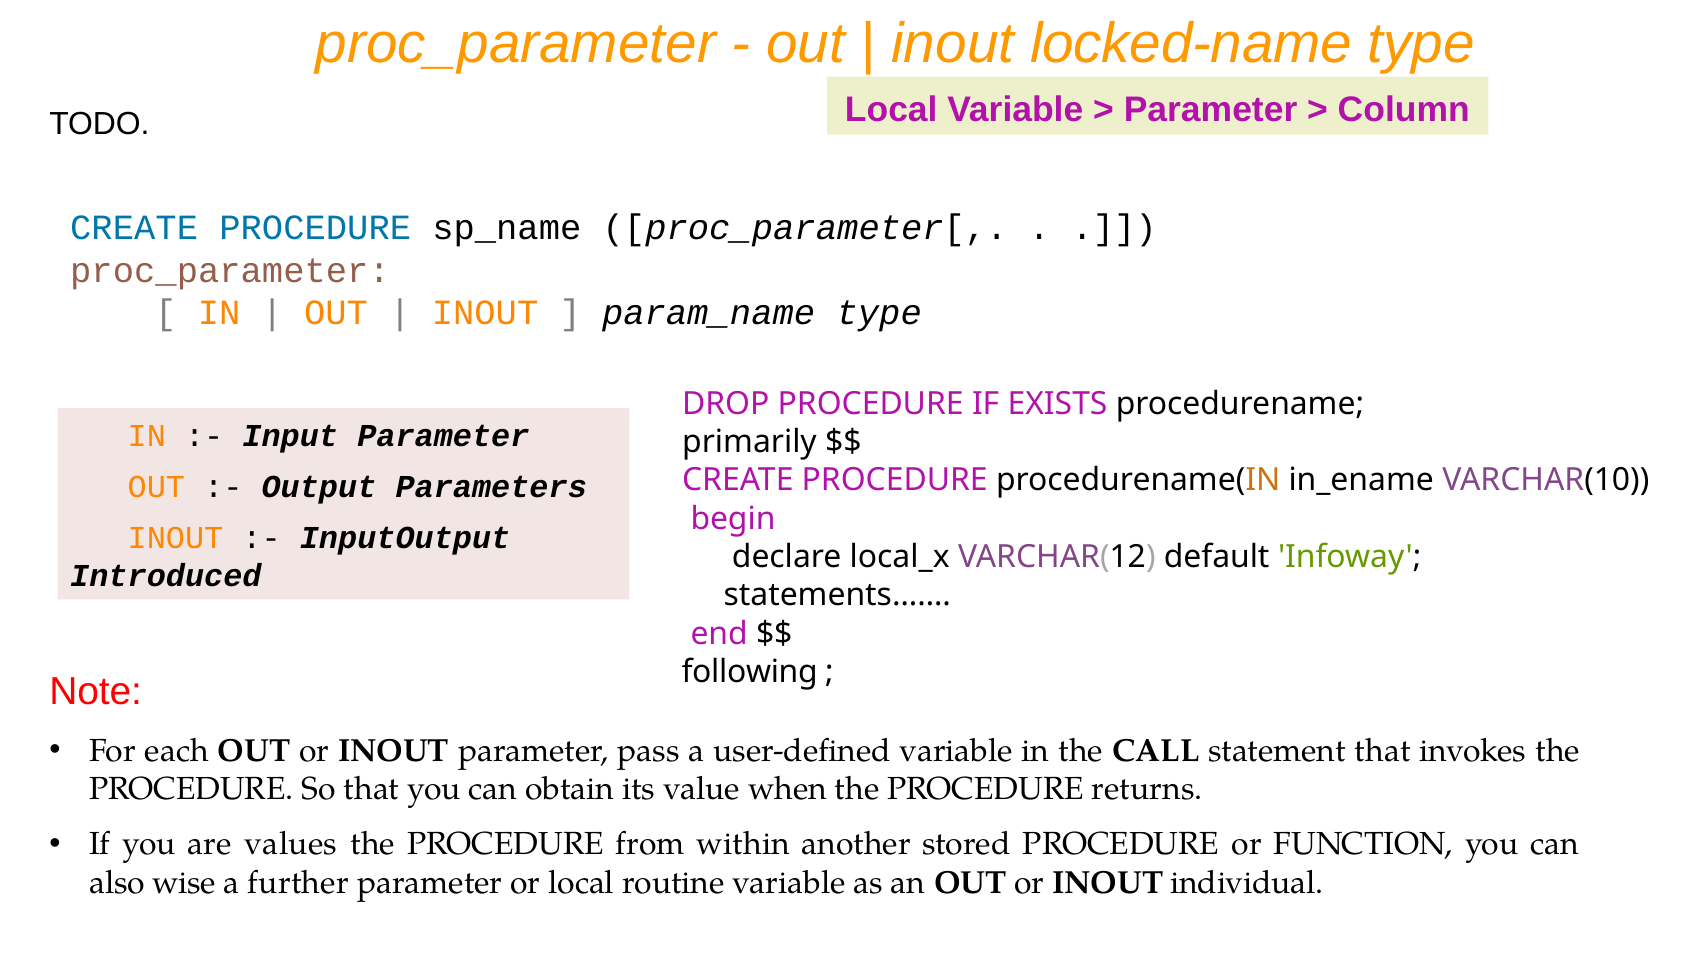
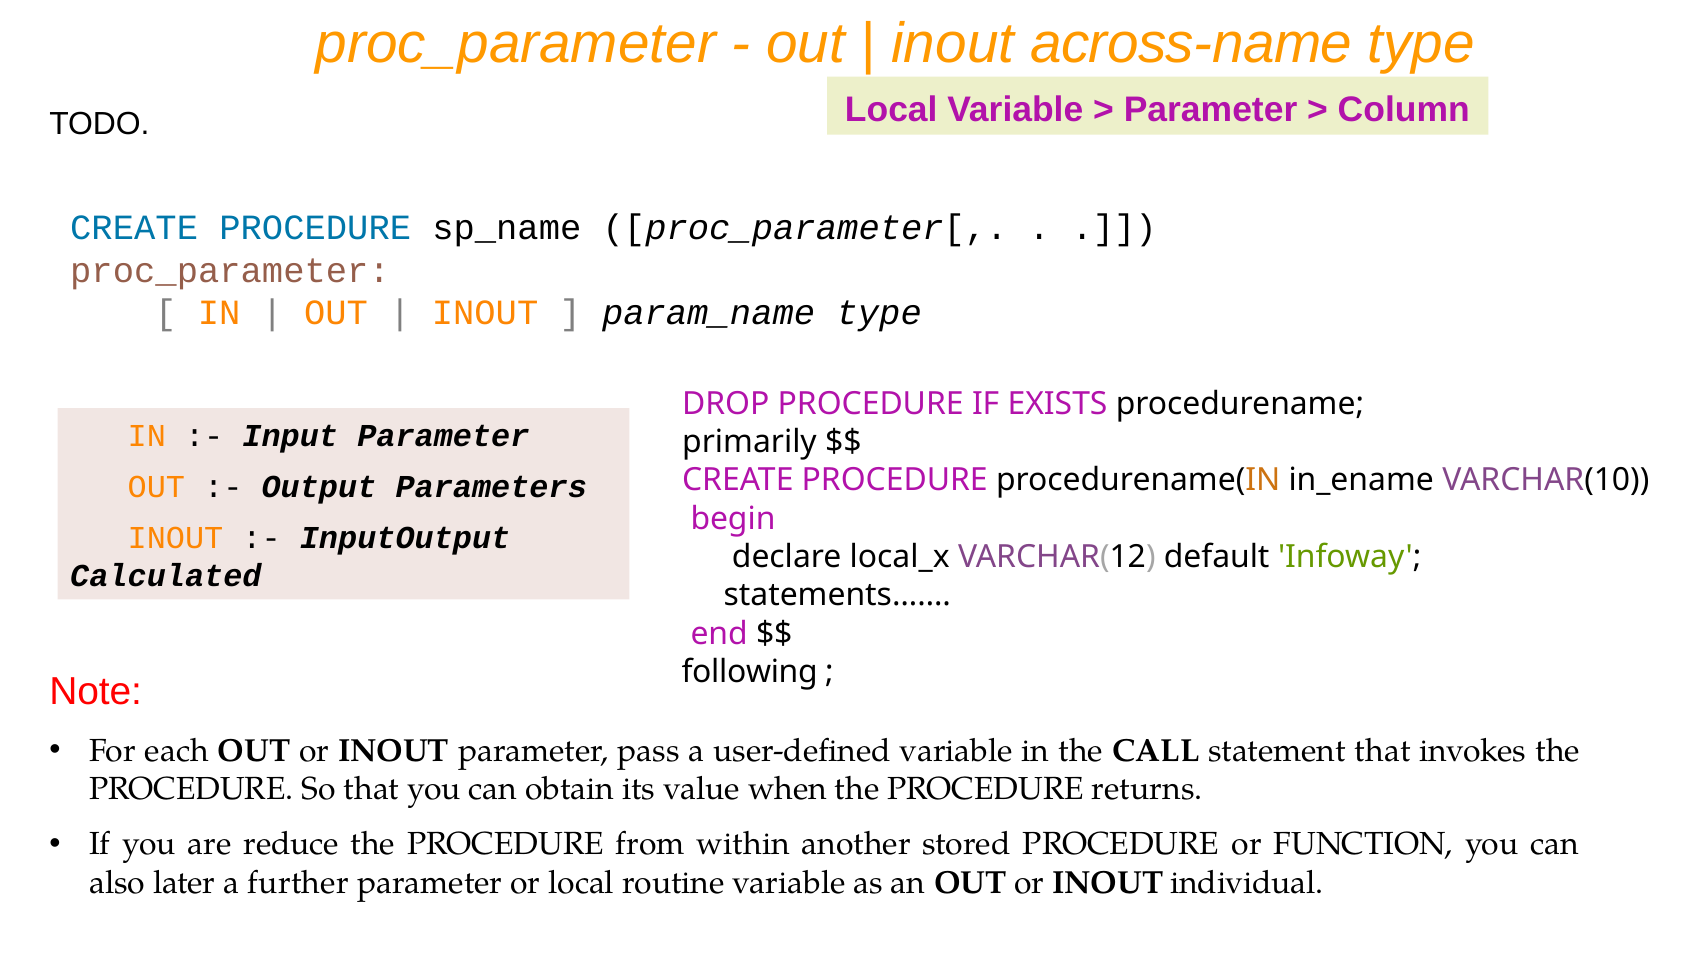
locked-name: locked-name -> across-name (1191, 44)
Introduced: Introduced -> Calculated (166, 576)
values: values -> reduce (291, 844)
wise: wise -> later (184, 882)
